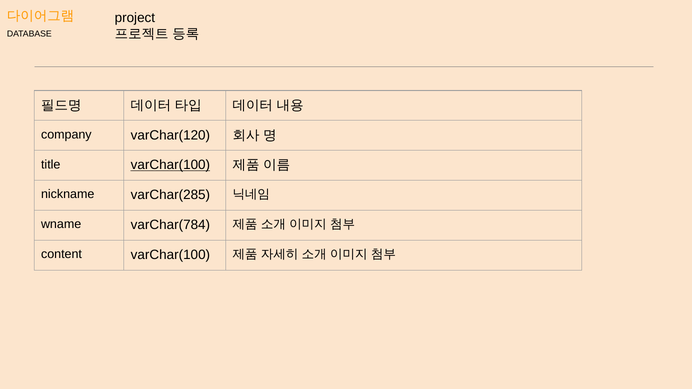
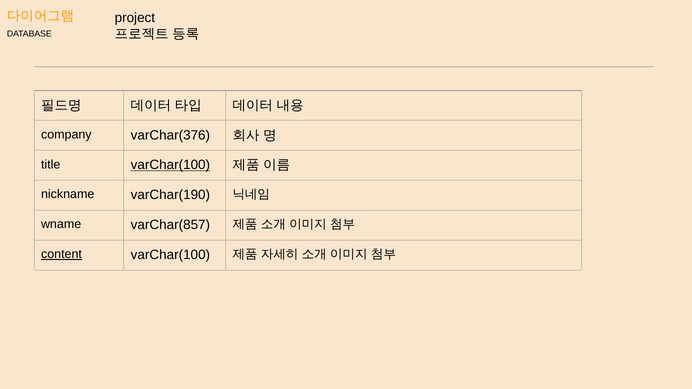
varChar(120: varChar(120 -> varChar(376 (170, 135)
varChar(285: varChar(285 -> varChar(190 (170, 195)
varChar(784: varChar(784 -> varChar(857 (170, 225)
content underline: none -> present (61, 254)
